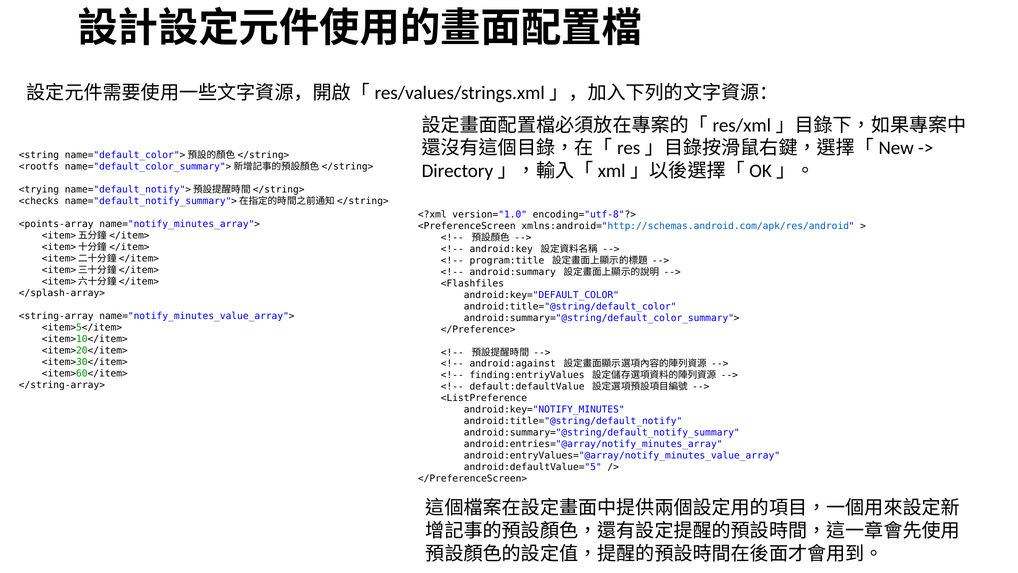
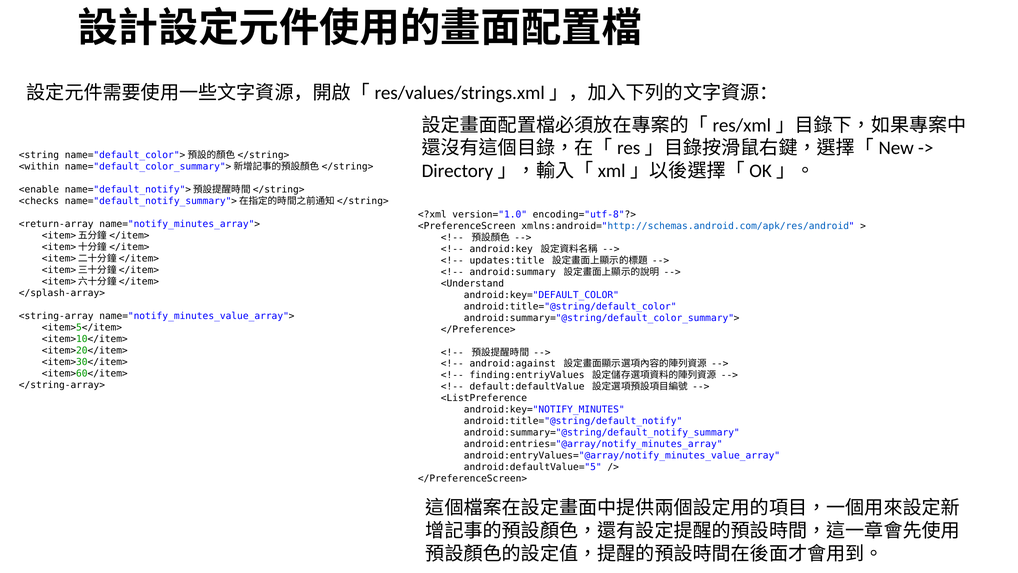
<rootfs: <rootfs -> <within (39, 167)
<trying: <trying -> <enable (39, 190)
<points-array: <points-array -> <return-array (56, 224)
program:title: program:title -> updates:title (507, 260)
<Flashfiles: <Flashfiles -> <Understand (472, 283)
